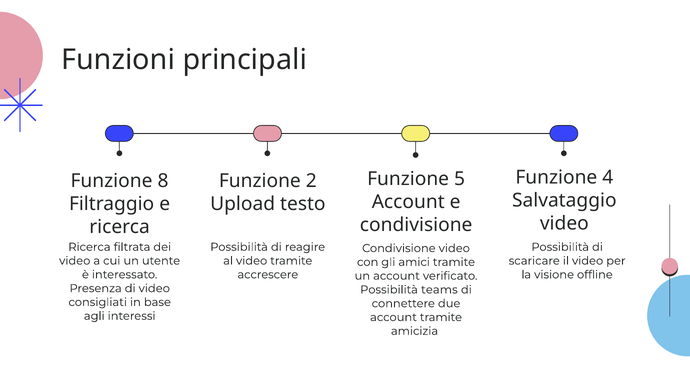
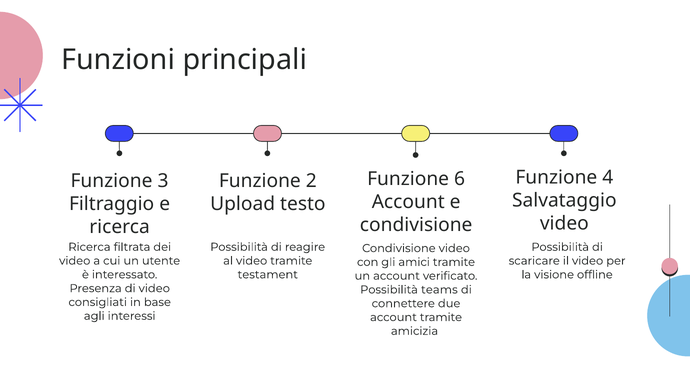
5: 5 -> 6 (460, 179)
8: 8 -> 3 (163, 181)
accrescere: accrescere -> testament (268, 275)
